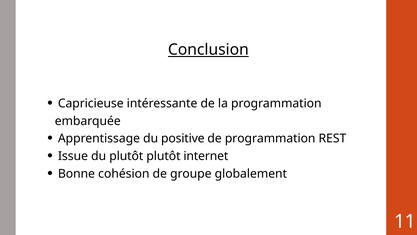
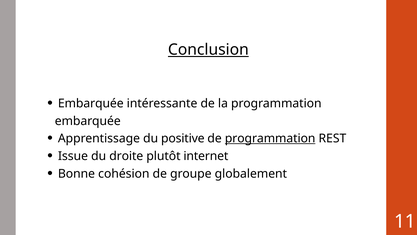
Capricieuse: Capricieuse -> Embarquée (91, 103)
programmation underline: none -> present (270, 138)
du plutôt: plutôt -> droite (126, 156)
